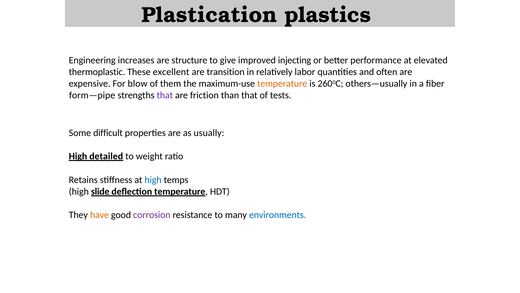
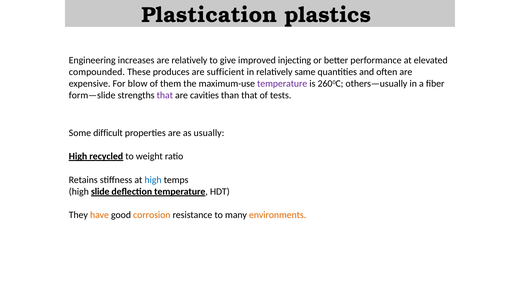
are structure: structure -> relatively (189, 60)
thermoplastic: thermoplastic -> compounded (97, 72)
excellent: excellent -> produces (171, 72)
transition: transition -> sufficient (226, 72)
labor: labor -> same (305, 72)
temperature colour: orange -> purple (282, 84)
form—pipe: form—pipe -> form—slide (92, 95)
friction: friction -> cavities (204, 95)
detailed: detailed -> recycled (106, 156)
corrosion colour: purple -> orange (152, 215)
environments colour: blue -> orange (278, 215)
